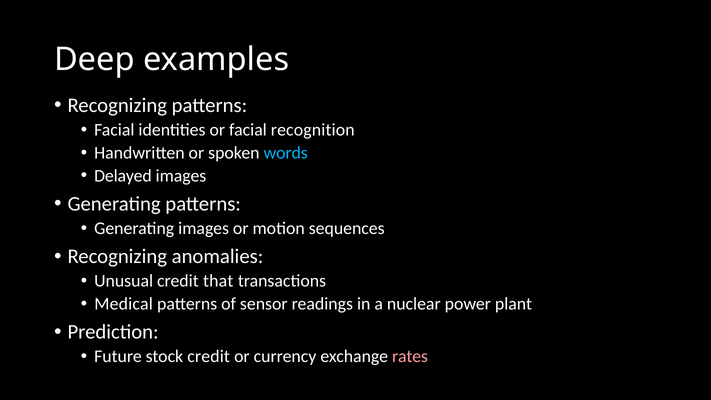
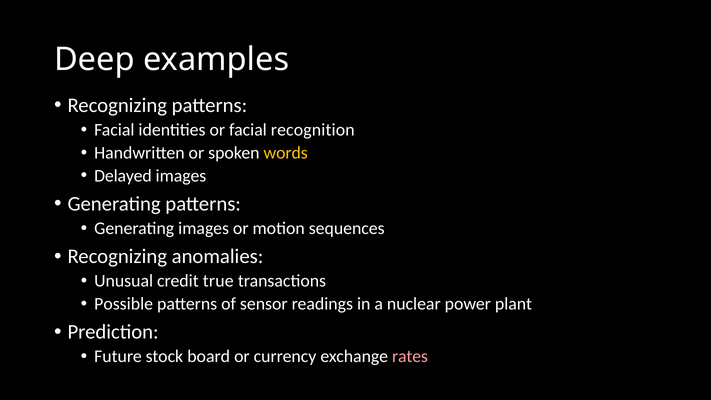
words colour: light blue -> yellow (286, 153)
that: that -> true (218, 281)
Medical: Medical -> Possible (124, 304)
stock credit: credit -> board (209, 357)
